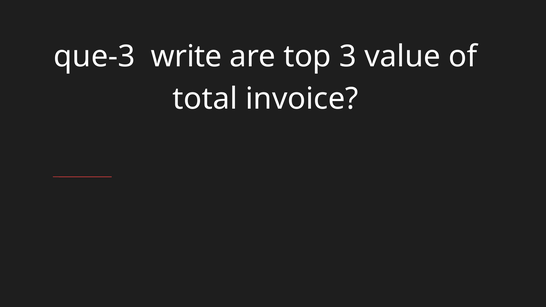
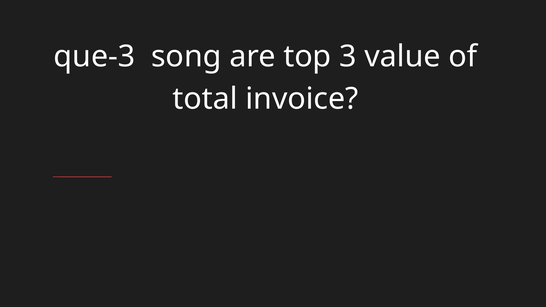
write: write -> song (186, 57)
